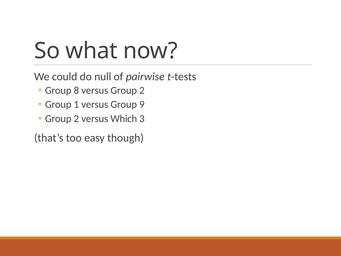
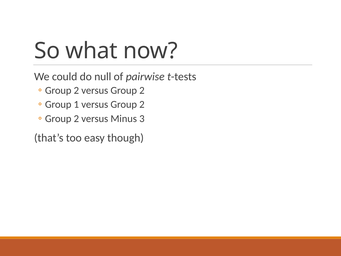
8: 8 -> 2 (76, 90)
1 versus Group 9: 9 -> 2 (142, 104)
Which: Which -> Minus (124, 118)
